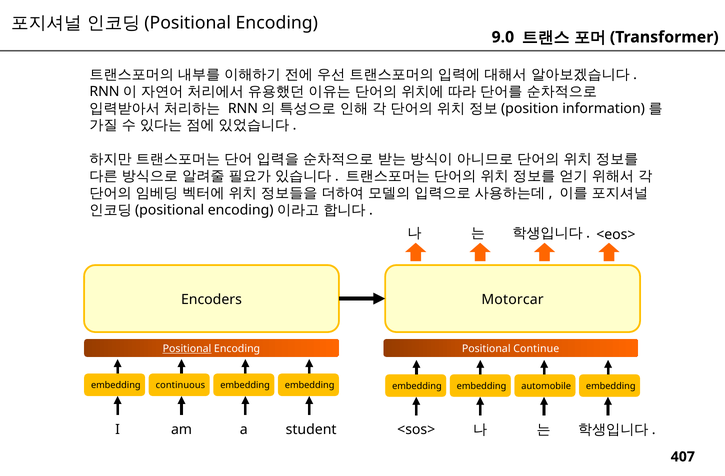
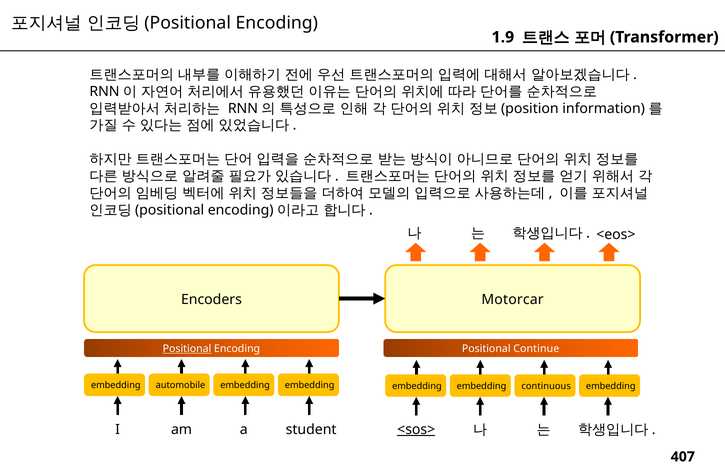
9.0: 9.0 -> 1.9 (503, 37)
continuous: continuous -> automobile (180, 386)
automobile: automobile -> continuous (546, 386)
<sos> underline: none -> present (416, 430)
